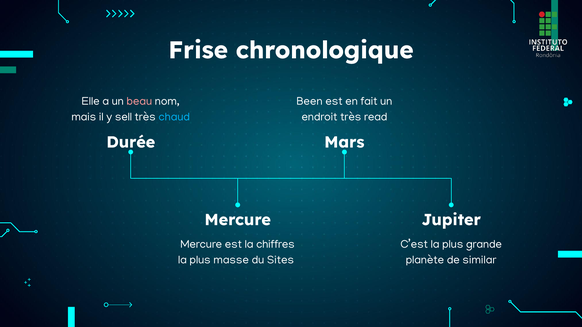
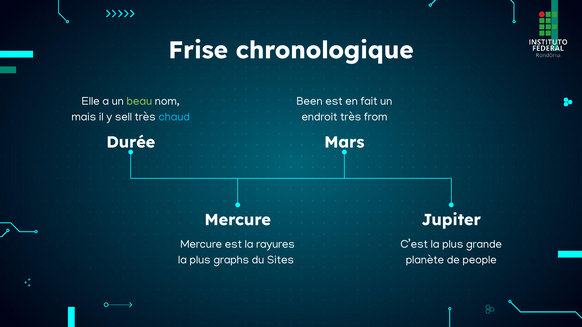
beau colour: pink -> light green (139, 101)
read: read -> from (376, 117)
chiffres: chiffres -> rayures (275, 244)
masse: masse -> graphs (231, 260)
similar: similar -> people (480, 260)
